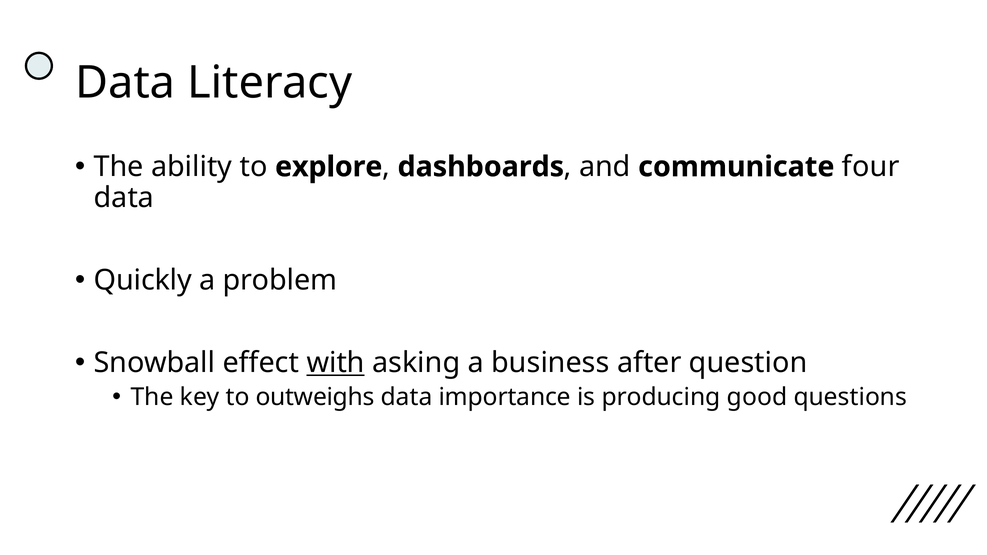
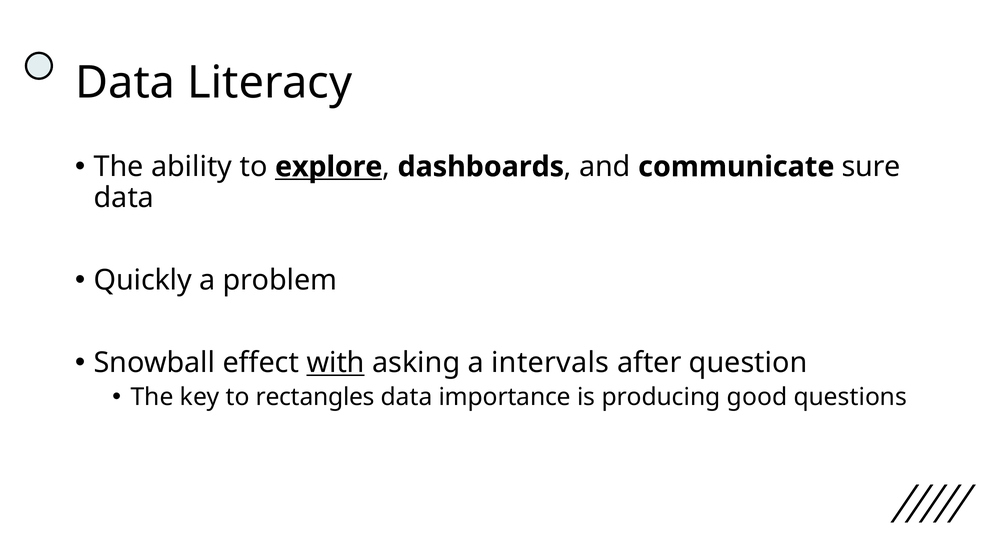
explore underline: none -> present (329, 167)
four: four -> sure (871, 167)
business: business -> intervals (550, 363)
outweighs: outweighs -> rectangles (315, 397)
